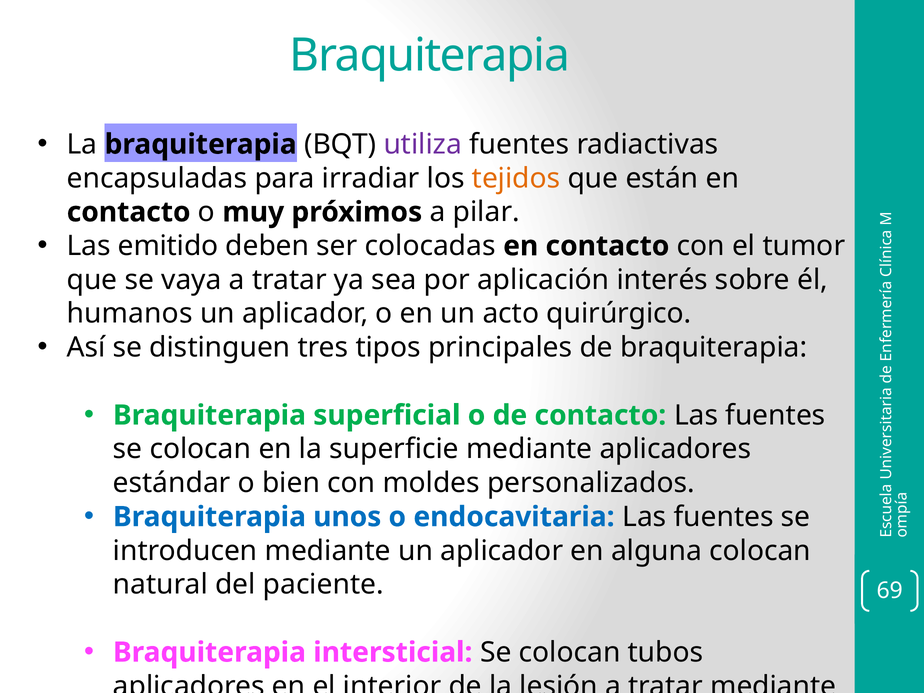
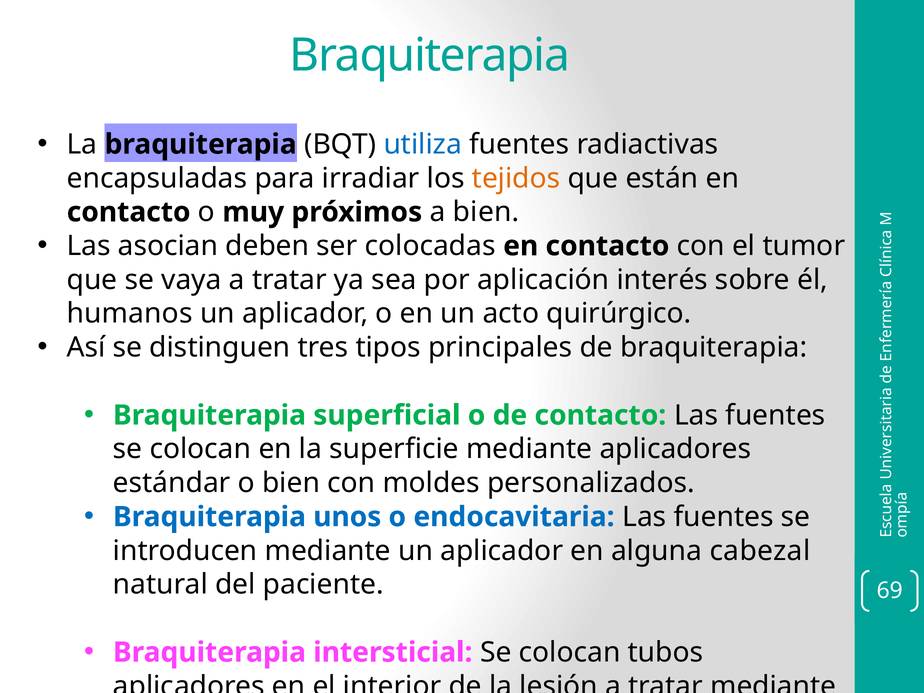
utiliza colour: purple -> blue (423, 144)
a pilar: pilar -> bien (486, 212)
emitido: emitido -> asocian (168, 246)
alguna colocan: colocan -> cabezal (760, 551)
